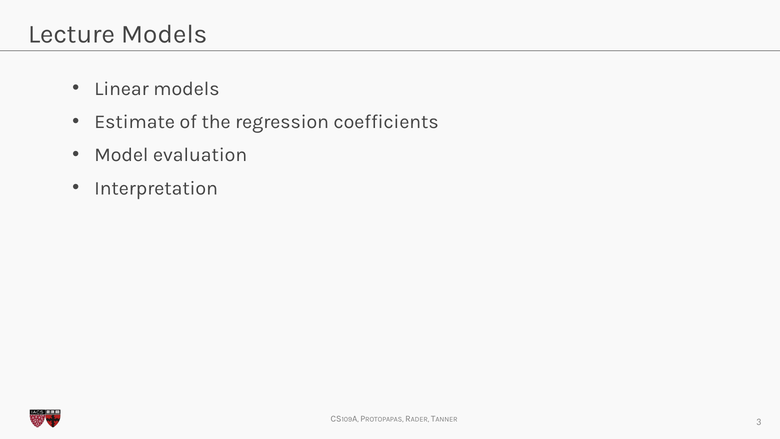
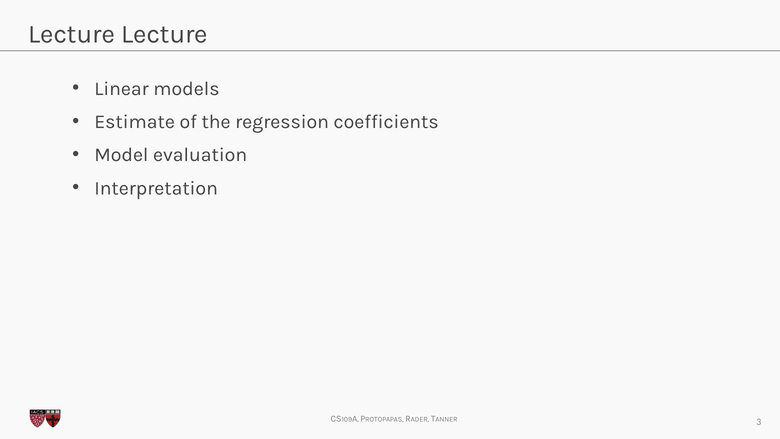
Lecture Models: Models -> Lecture (165, 34)
